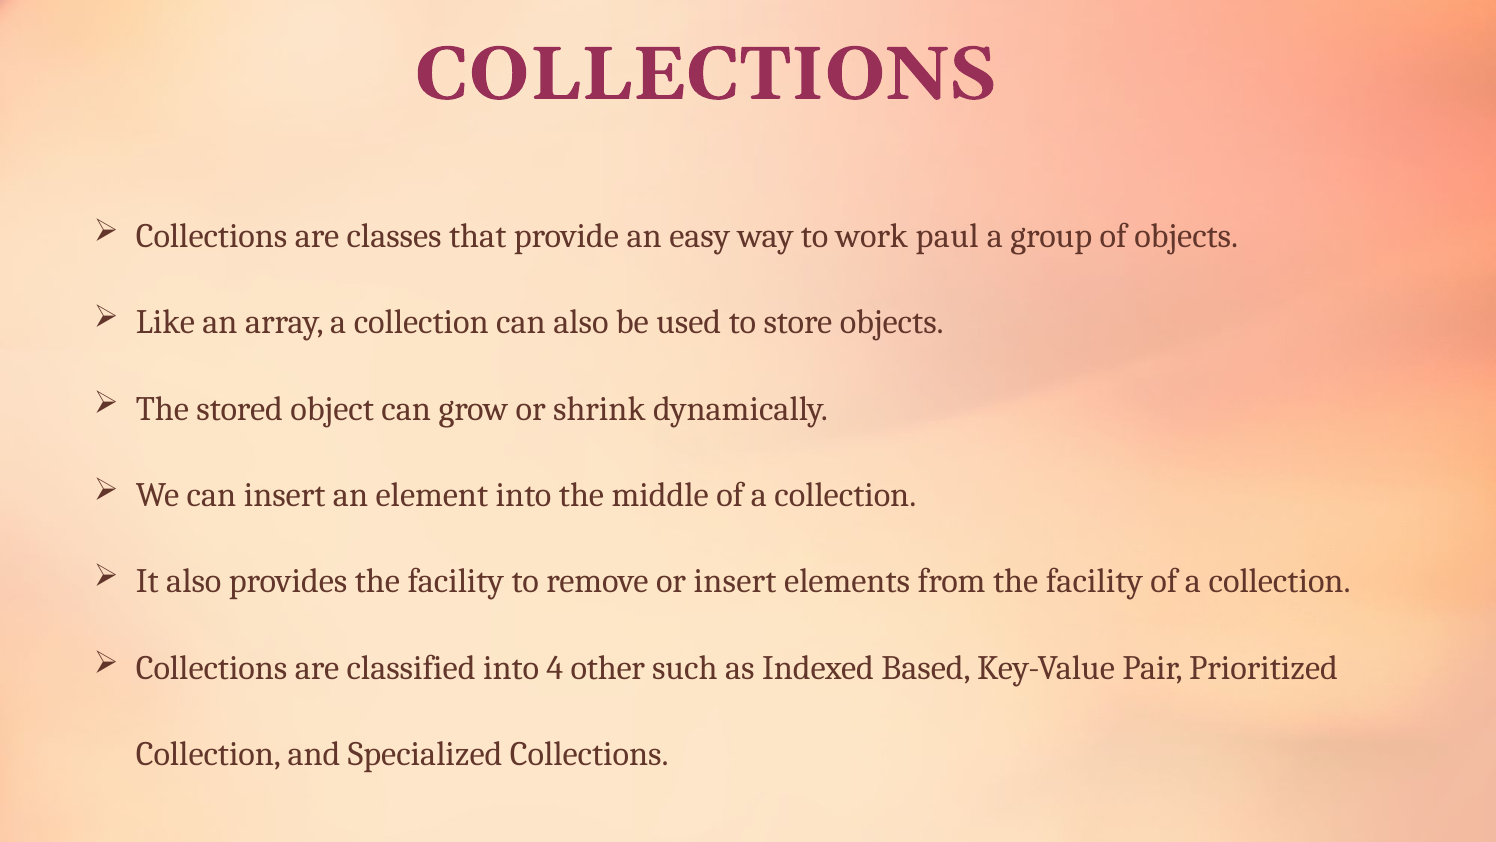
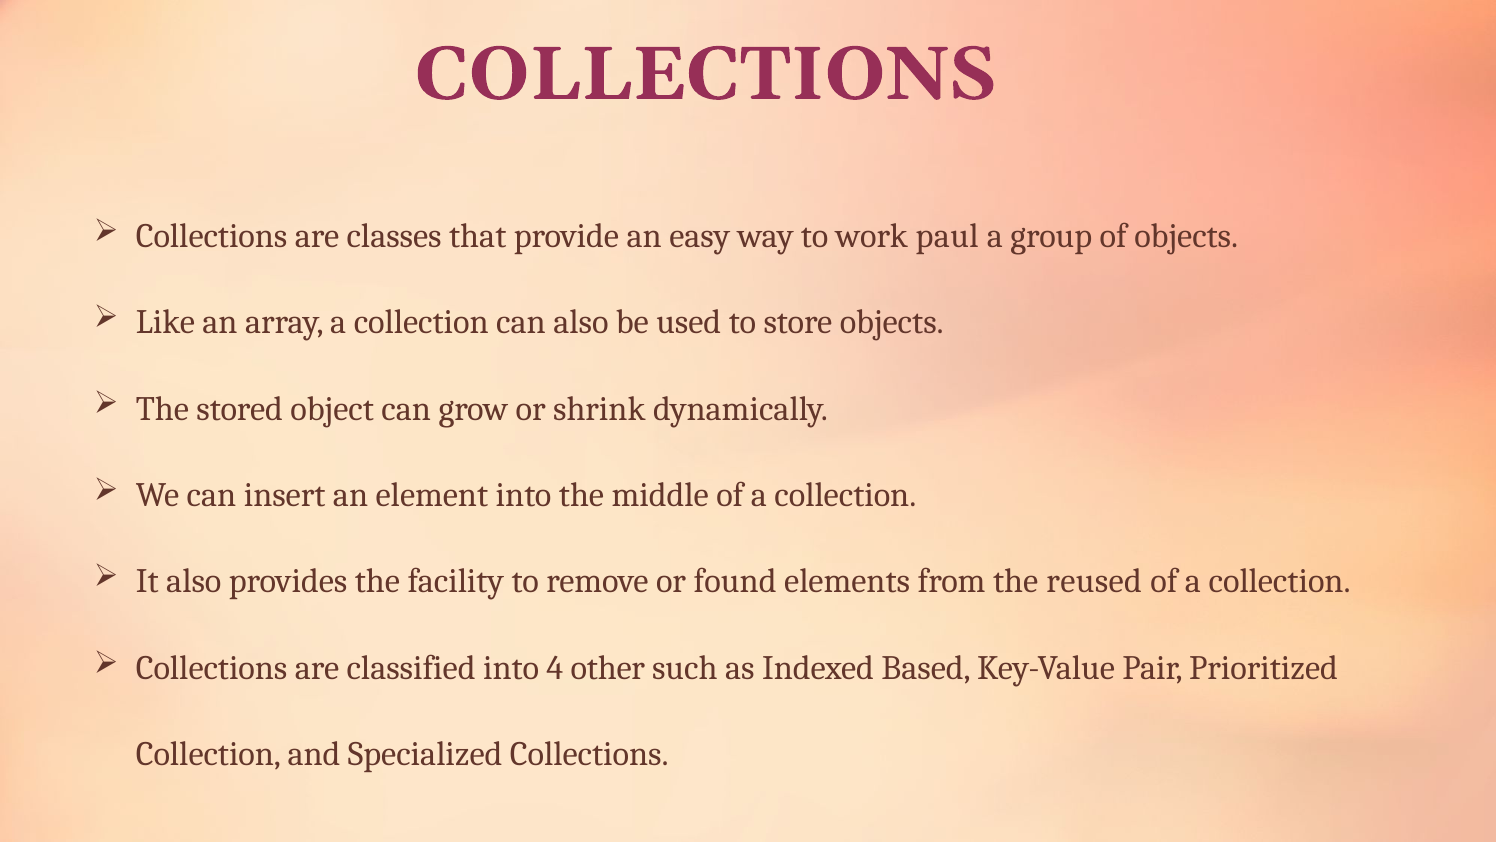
or insert: insert -> found (735, 581)
from the facility: facility -> reused (1094, 581)
